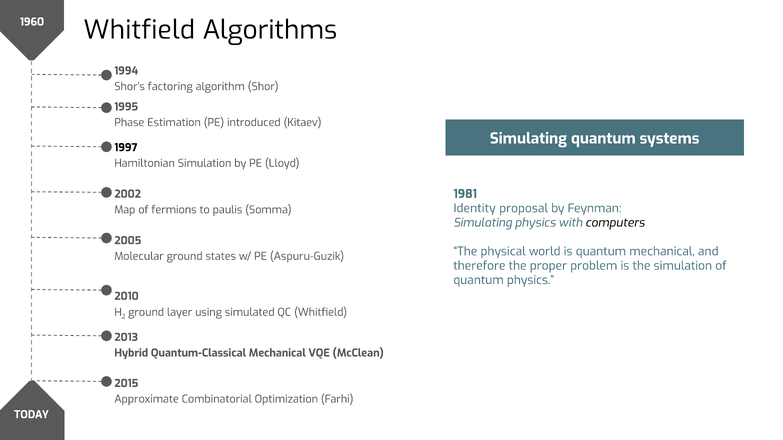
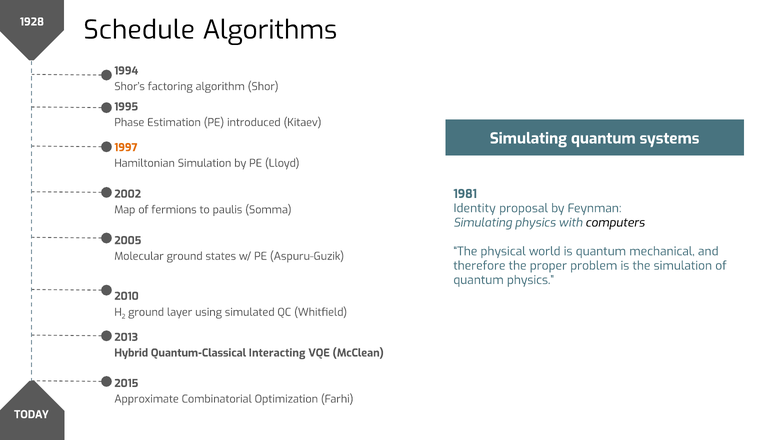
1960: 1960 -> 1928 (32, 22)
Whitfield: Whitfield -> Schedule (139, 30)
1997 colour: black -> orange (126, 148)
Quantum-Classical Mechanical: Mechanical -> Interacting (277, 353)
